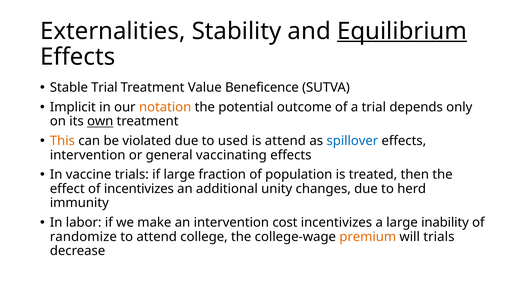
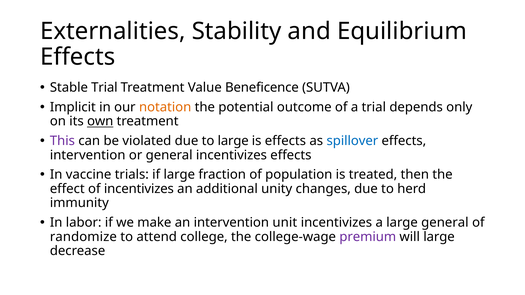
Equilibrium underline: present -> none (402, 31)
This colour: orange -> purple (62, 141)
to used: used -> large (233, 141)
is attend: attend -> effects (285, 141)
general vaccinating: vaccinating -> incentivizes (231, 155)
cost: cost -> unit (285, 223)
large inability: inability -> general (445, 223)
premium colour: orange -> purple (368, 237)
will trials: trials -> large (439, 237)
